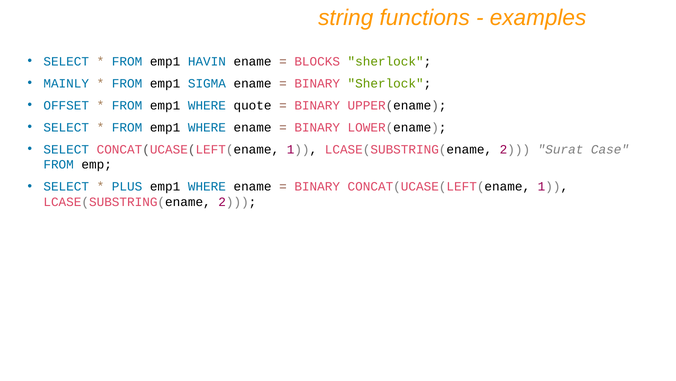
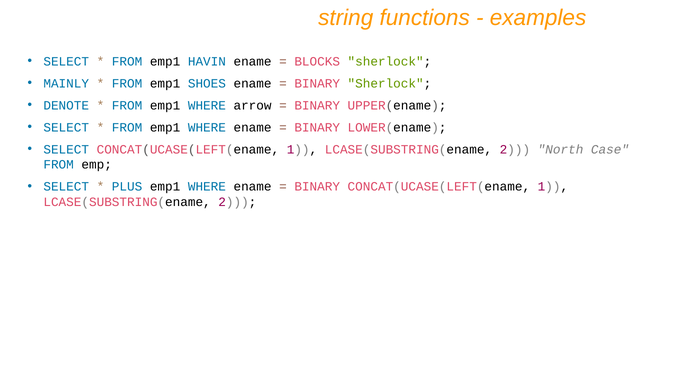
SIGMA: SIGMA -> SHOES (207, 83)
OFFSET: OFFSET -> DENOTE (66, 105)
quote: quote -> arrow (253, 105)
Surat: Surat -> North (561, 149)
